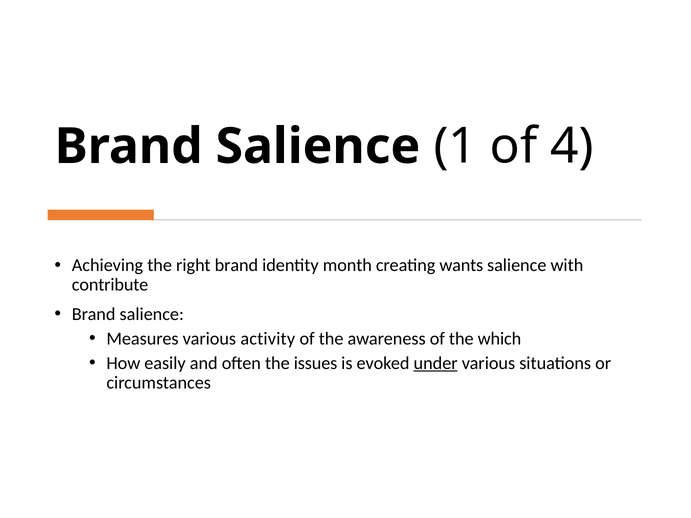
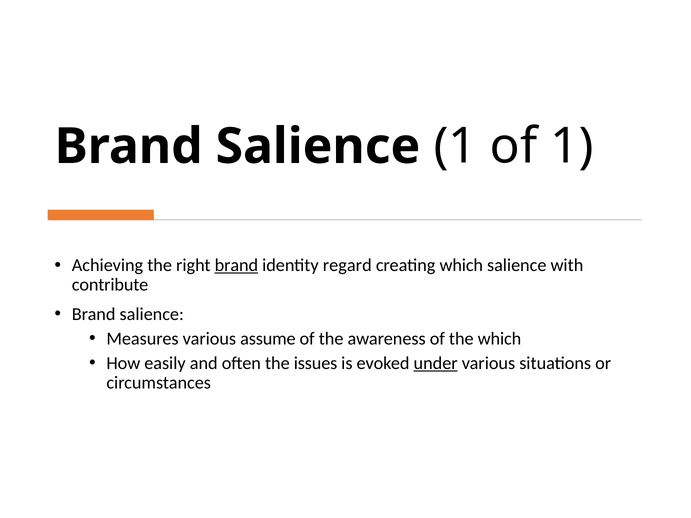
of 4: 4 -> 1 (572, 147)
brand underline: none -> present (236, 265)
month: month -> regard (347, 265)
creating wants: wants -> which (461, 265)
activity: activity -> assume (268, 339)
